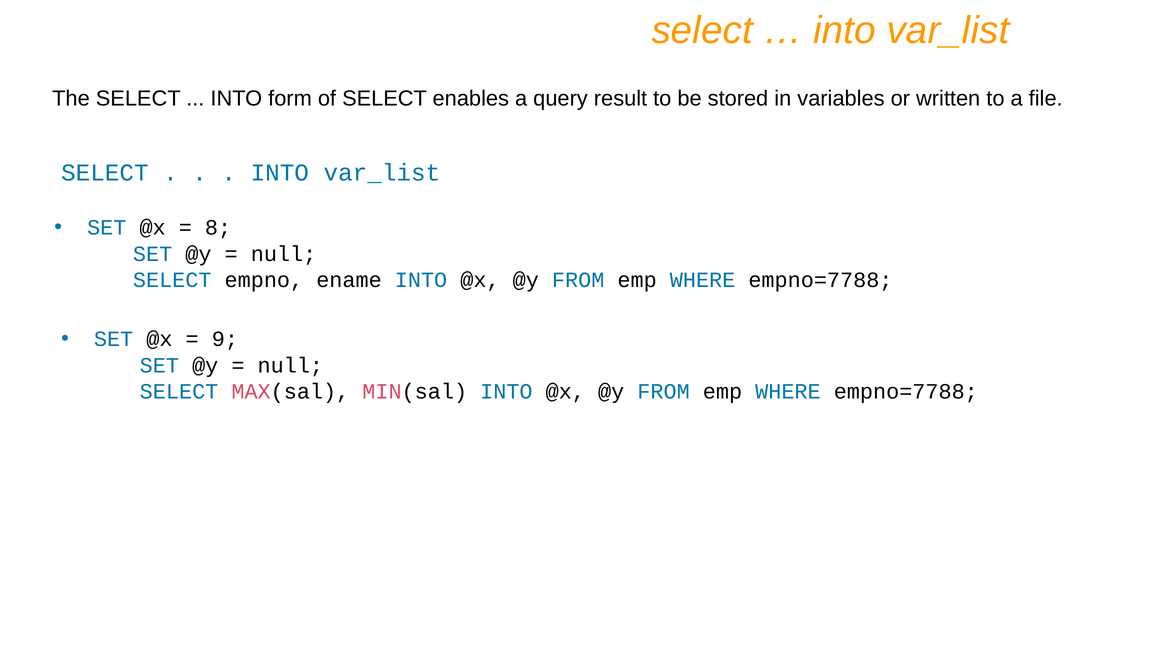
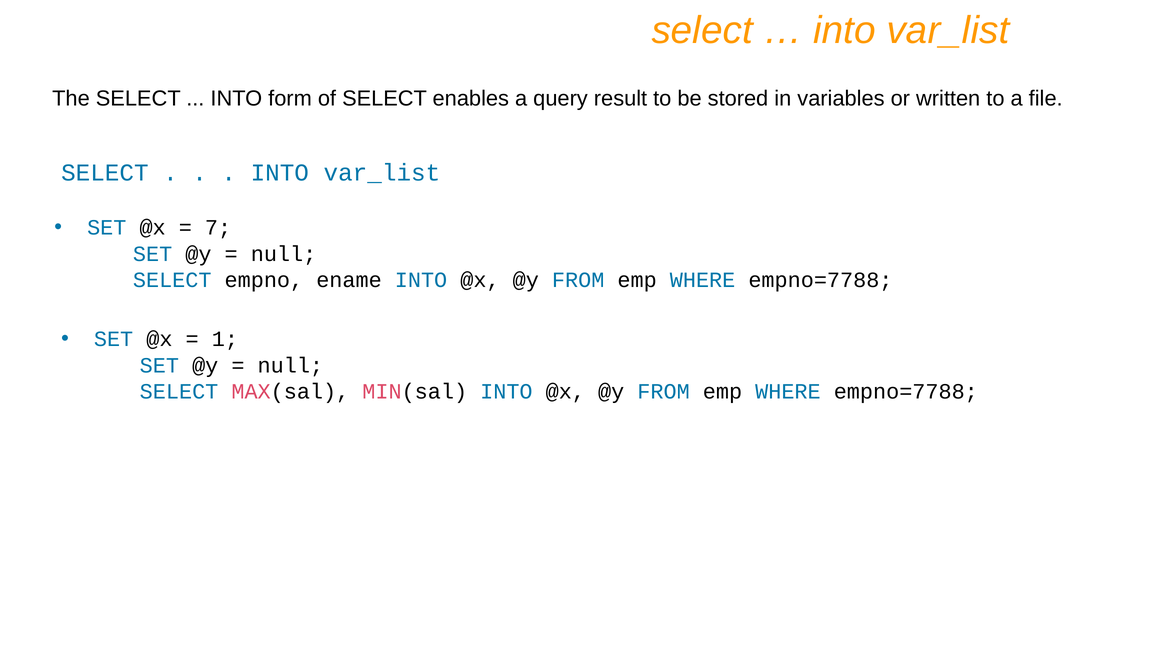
8: 8 -> 7 (218, 228)
9: 9 -> 1 (225, 340)
